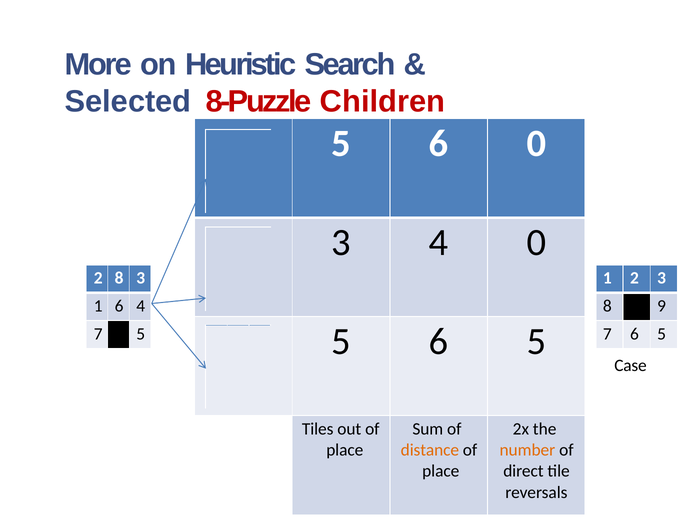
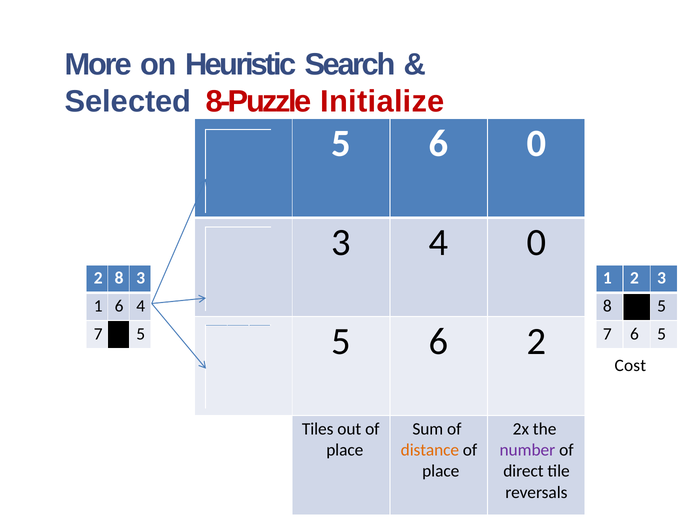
Children: Children -> Initialize (382, 102)
8 9: 9 -> 5 (662, 306)
5 6 5: 5 -> 2 (536, 341)
Case: Case -> Cost (630, 365)
number colour: orange -> purple (527, 450)
